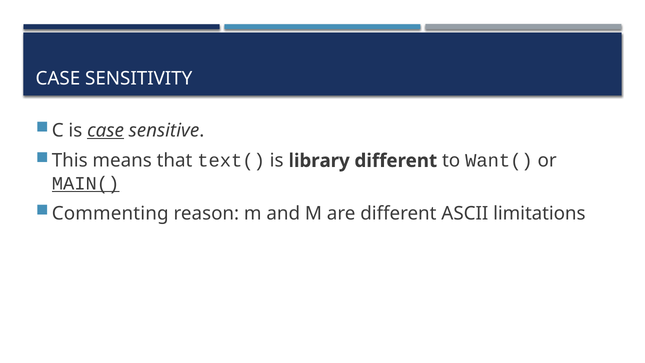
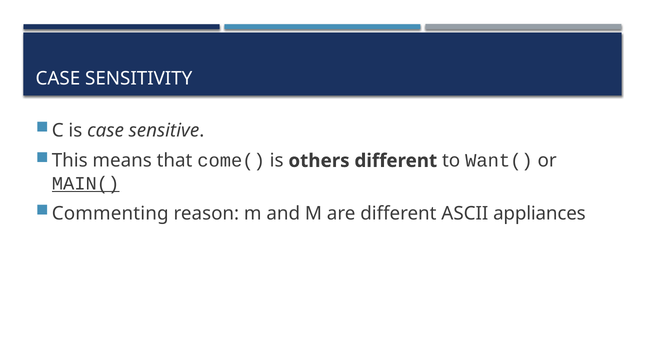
case underline: present -> none (106, 130)
text(: text( -> come( (231, 161)
library: library -> others (319, 161)
limitations: limitations -> appliances (539, 214)
